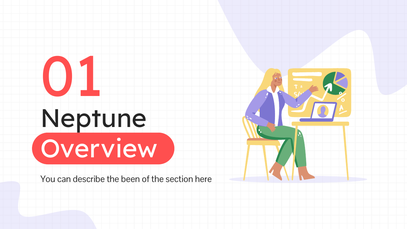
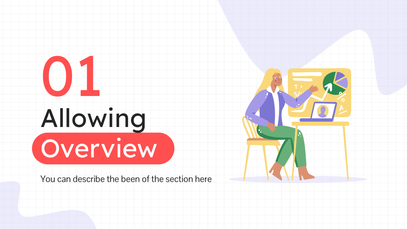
Neptune: Neptune -> Allowing (94, 119)
